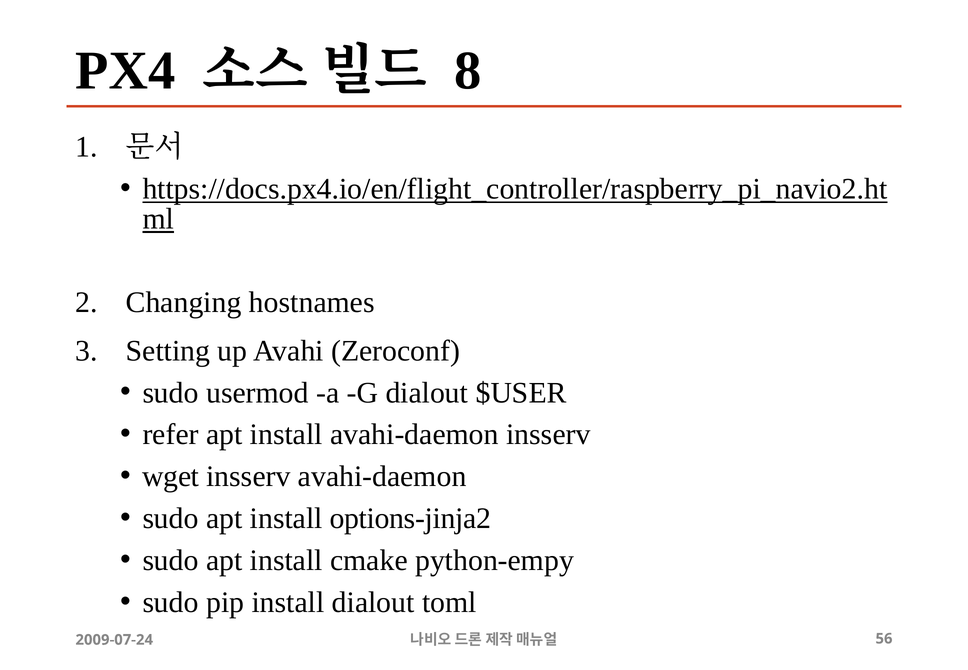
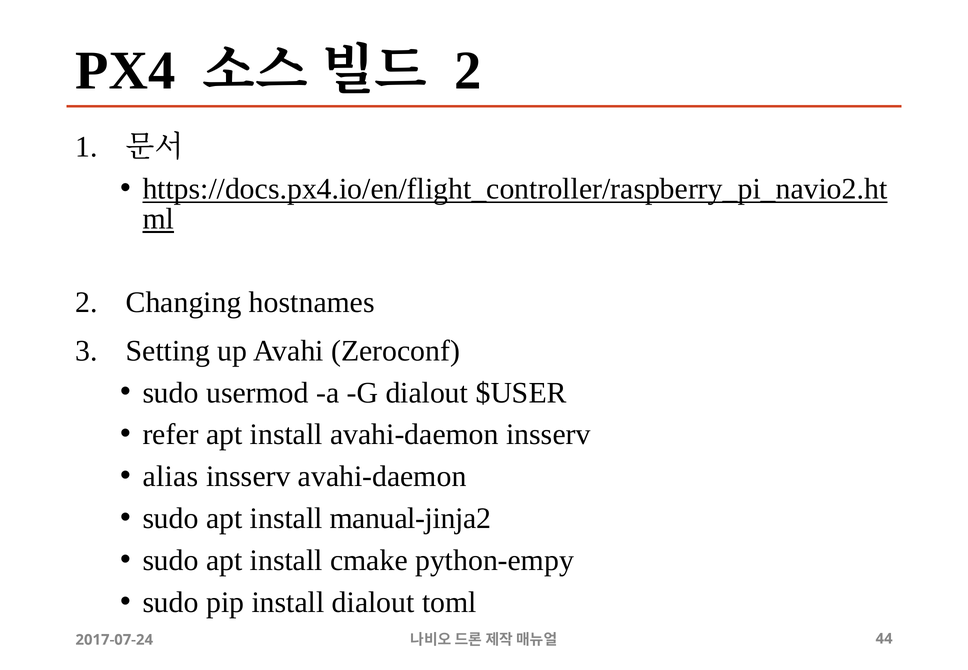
8: 8 -> 2 (468, 71)
wget: wget -> alias (170, 477)
options-jinja2: options-jinja2 -> manual-jinja2 (410, 519)
2009-07-24: 2009-07-24 -> 2017-07-24 (114, 640)
56: 56 -> 44 (884, 639)
